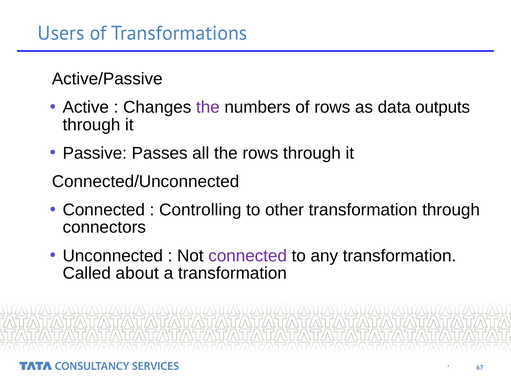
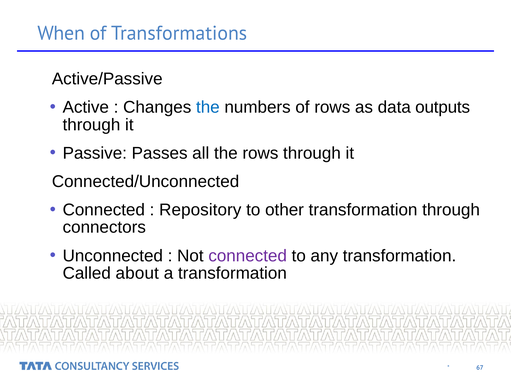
Users: Users -> When (61, 33)
the colour: purple -> blue (208, 107)
Controlling: Controlling -> Repository (200, 210)
